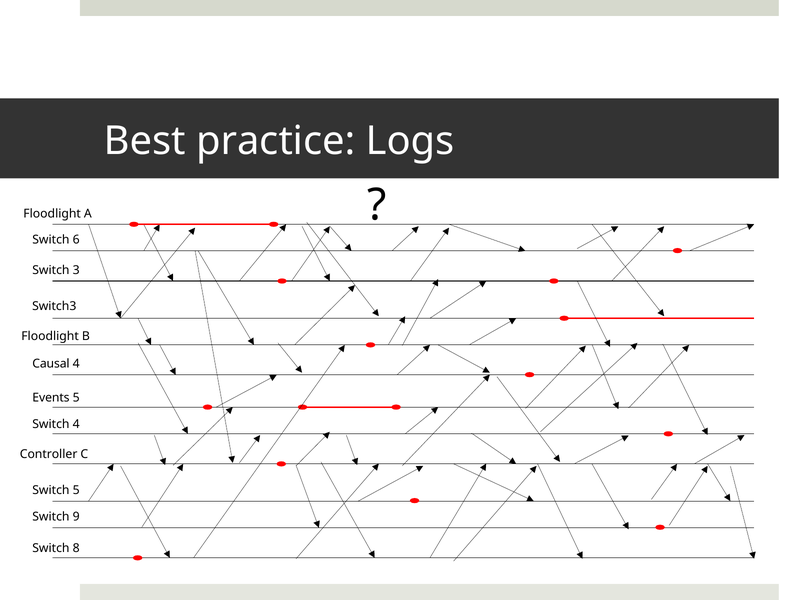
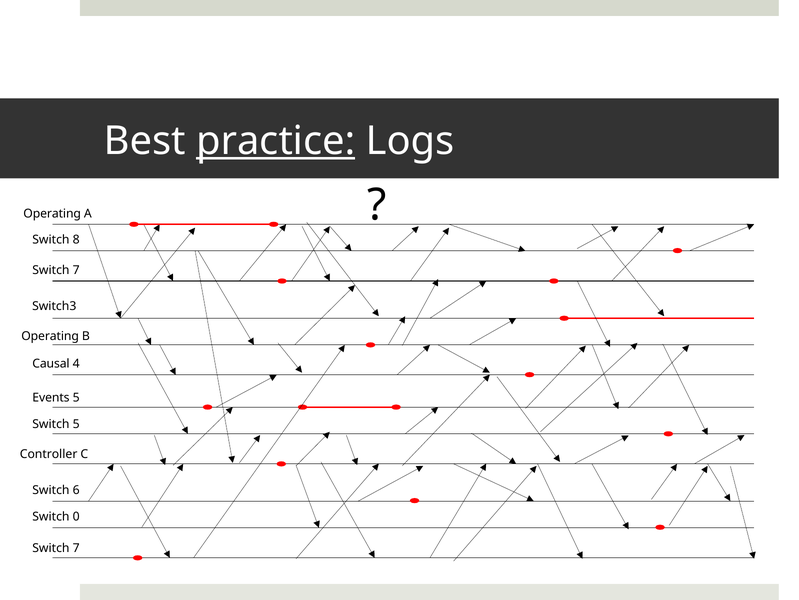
practice underline: none -> present (276, 141)
Floodlight: Floodlight -> Operating (52, 213)
6: 6 -> 8 (76, 240)
3: 3 -> 7 (76, 270)
Floodlight: Floodlight -> Operating (50, 336)
Switch 4: 4 -> 5 (76, 424)
Switch 5: 5 -> 6 (76, 490)
9: 9 -> 0 (76, 516)
8: 8 -> 7 (76, 547)
